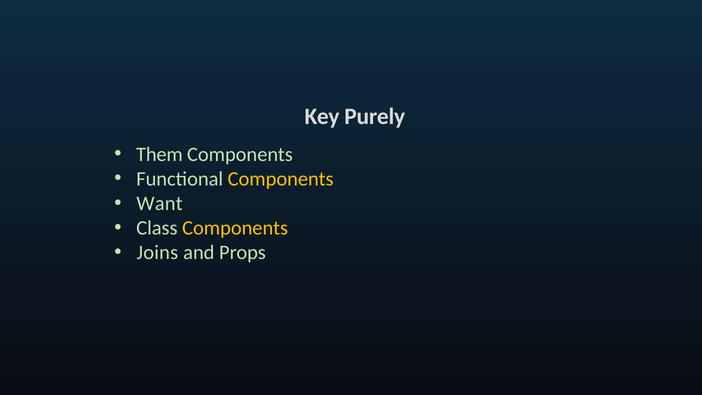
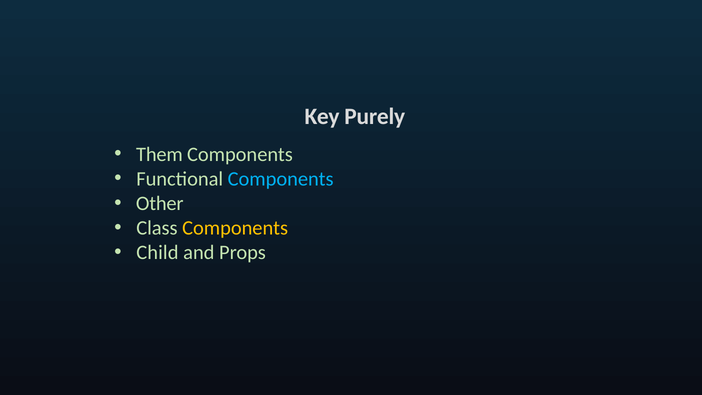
Components colour: yellow -> light blue (281, 179)
Want: Want -> Other (160, 203)
Joins: Joins -> Child (157, 253)
